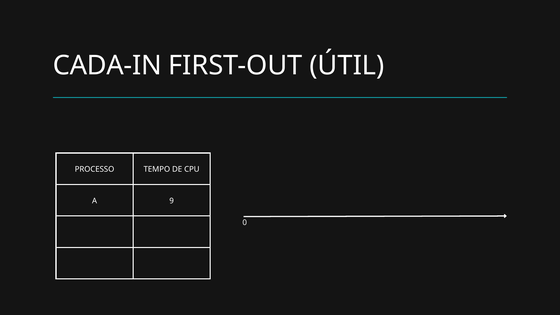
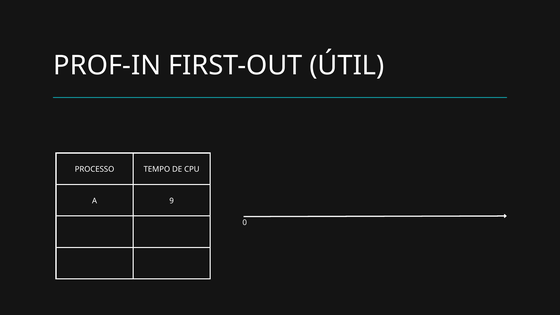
CADA-IN: CADA-IN -> PROF-IN (107, 66)
